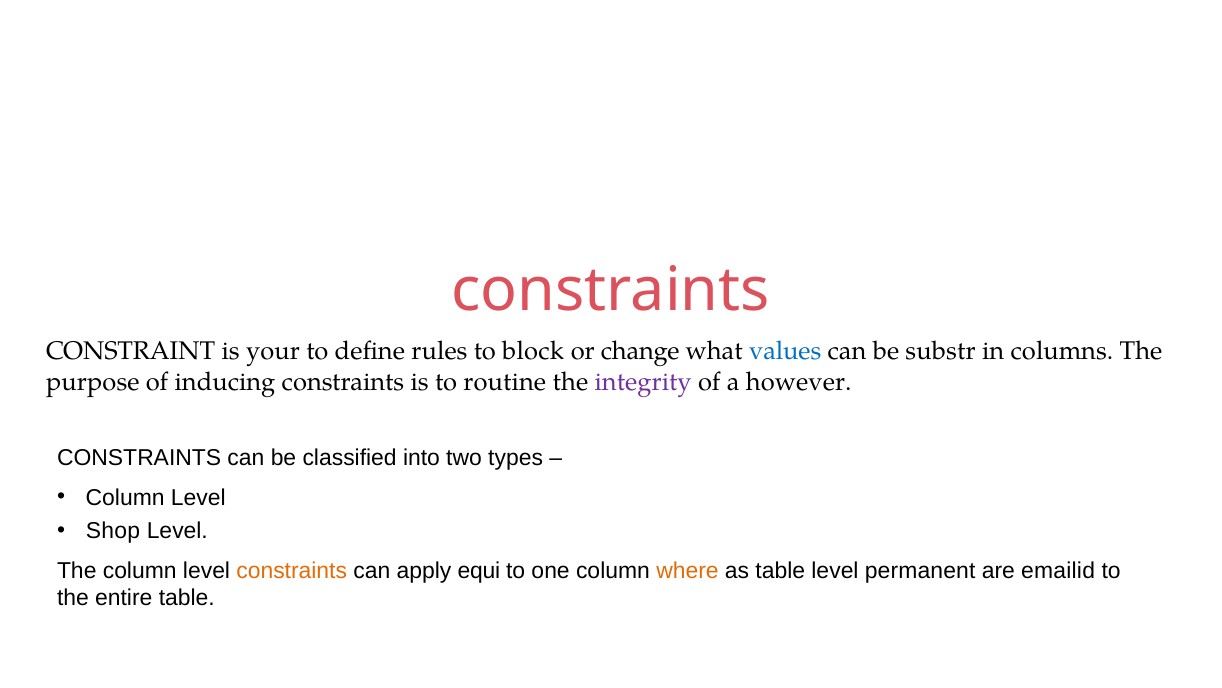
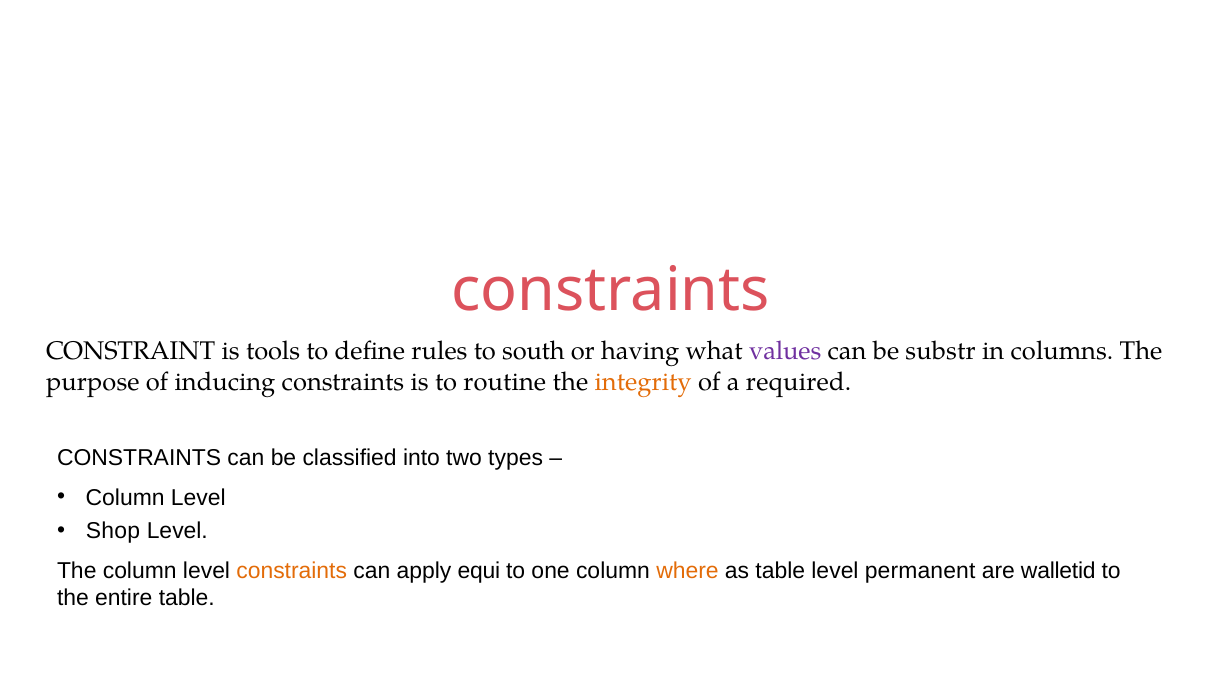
your: your -> tools (273, 351)
block: block -> south (533, 351)
change: change -> having (640, 351)
values colour: blue -> purple (785, 351)
integrity colour: purple -> orange (643, 382)
however: however -> required (799, 382)
emailid: emailid -> walletid (1058, 570)
